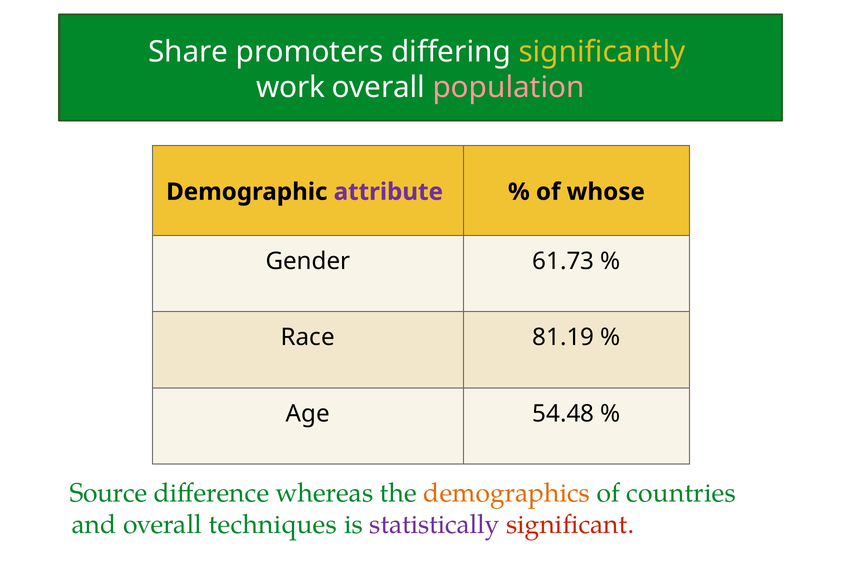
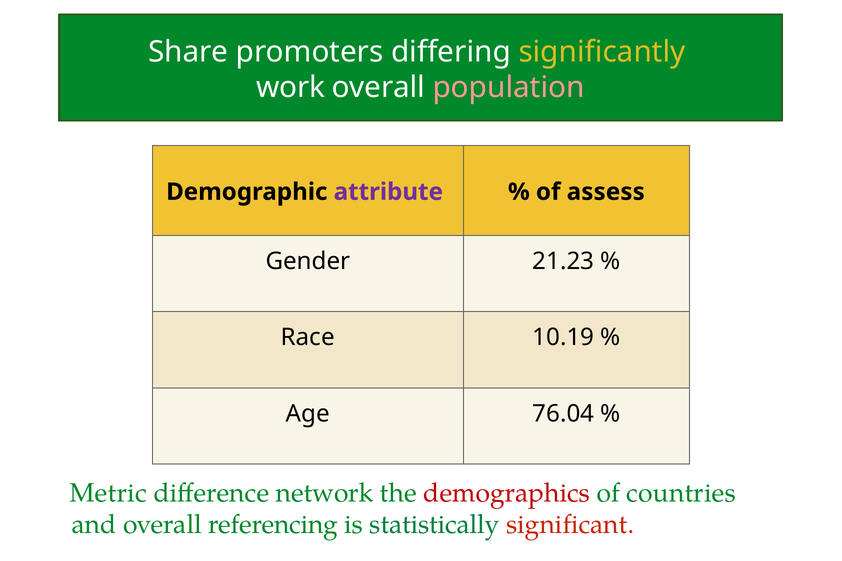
whose: whose -> assess (606, 192)
61.73: 61.73 -> 21.23 (563, 261)
81.19: 81.19 -> 10.19 (563, 338)
54.48: 54.48 -> 76.04 (563, 414)
Source: Source -> Metric (108, 493)
whereas: whereas -> network (325, 493)
demographics colour: orange -> red (507, 493)
techniques: techniques -> referencing (273, 525)
statistically colour: purple -> green (435, 525)
